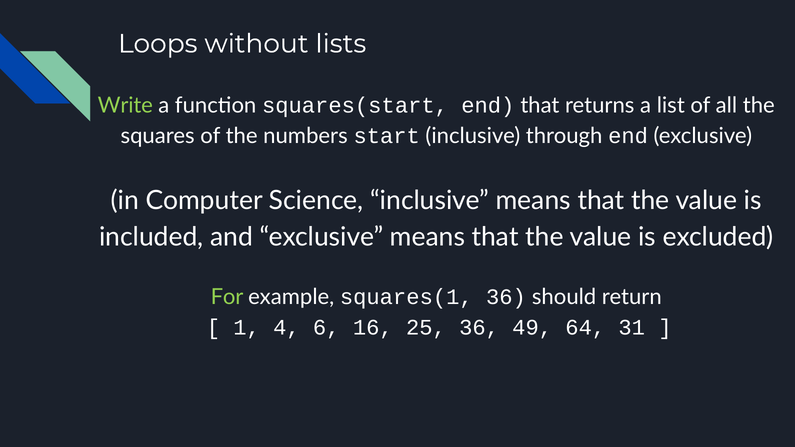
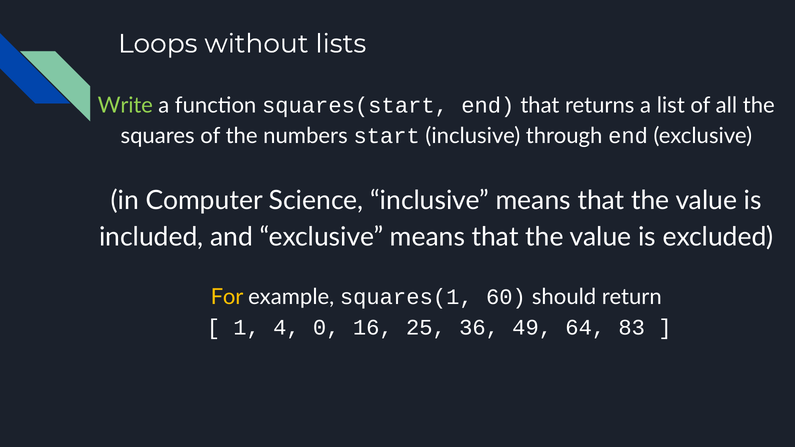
For colour: light green -> yellow (227, 297)
squares(1 36: 36 -> 60 (506, 297)
6: 6 -> 0 (326, 328)
31: 31 -> 83 (632, 328)
